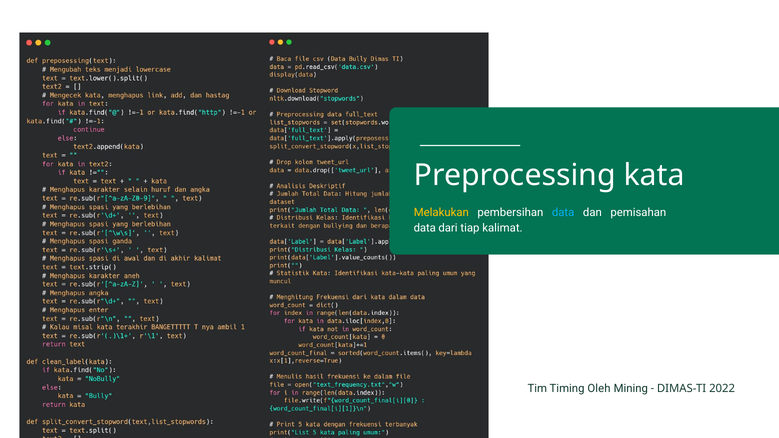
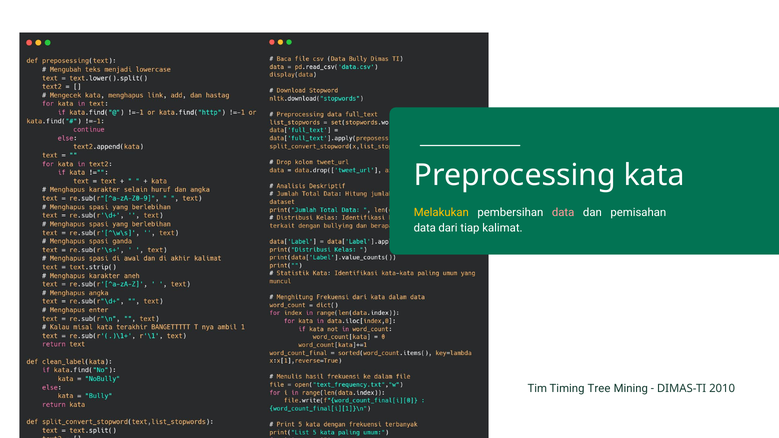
data colour: light blue -> pink (563, 212)
Oleh: Oleh -> Tree (599, 389)
2022: 2022 -> 2010 (722, 389)
